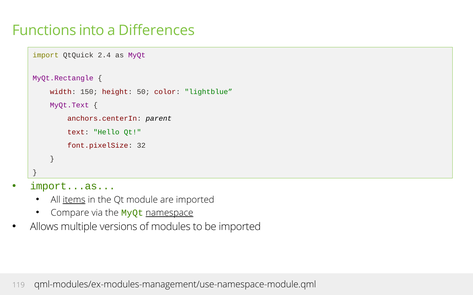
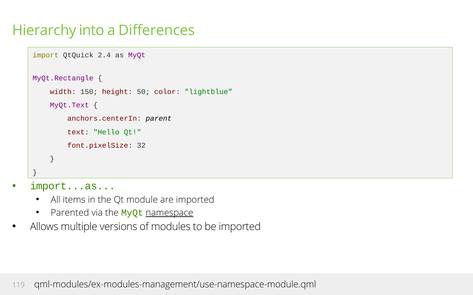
Functions: Functions -> Hierarchy (44, 31)
items underline: present -> none (74, 200)
Compare: Compare -> Parented (70, 213)
